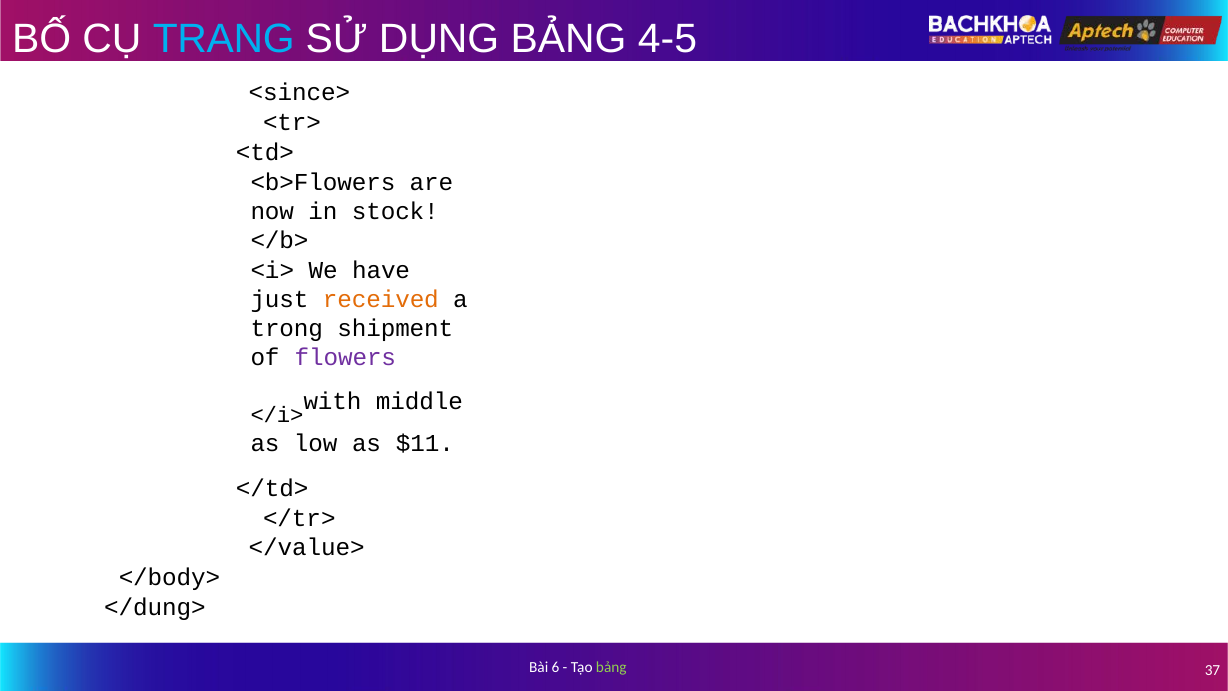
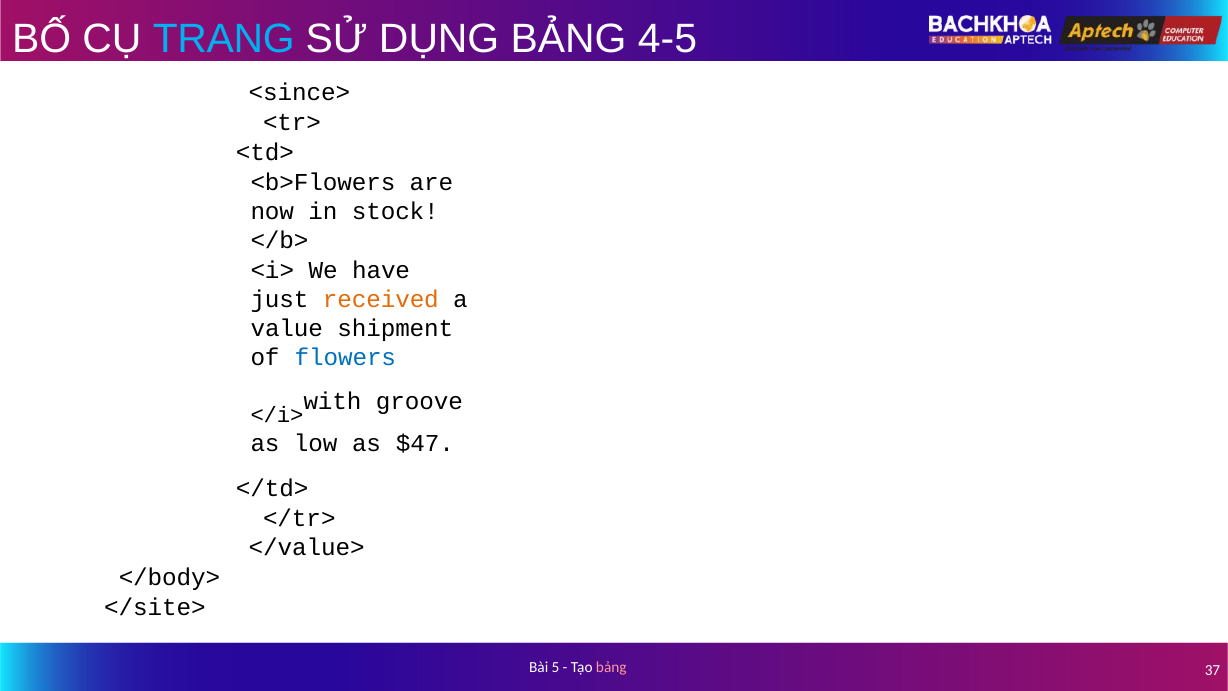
trong: trong -> value (287, 328)
flowers colour: purple -> blue (345, 357)
middle: middle -> groove (420, 401)
$11: $11 -> $47 (425, 443)
</dung>: </dung> -> </site> (155, 607)
6: 6 -> 5 (556, 667)
bảng colour: light green -> pink (611, 667)
